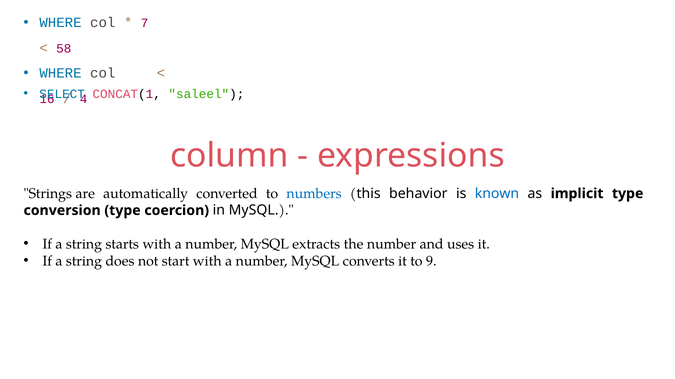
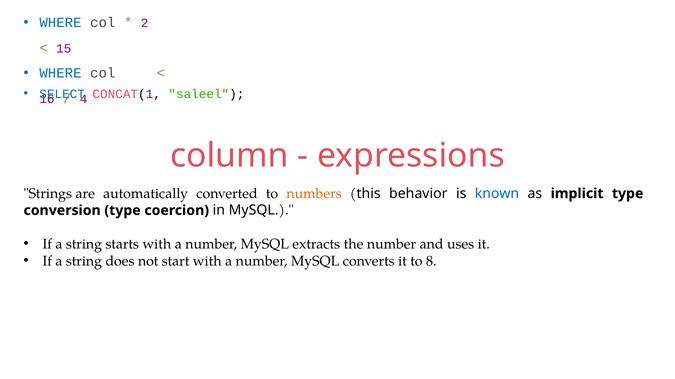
7: 7 -> 2 (145, 23)
58: 58 -> 15 (64, 49)
numbers colour: blue -> orange (314, 194)
9: 9 -> 8 (431, 261)
